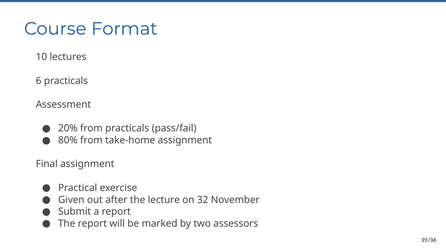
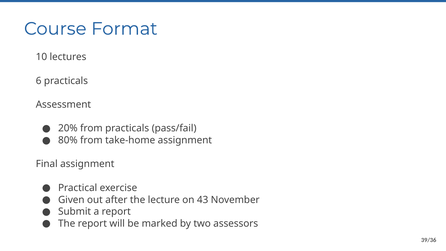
32: 32 -> 43 (203, 200)
